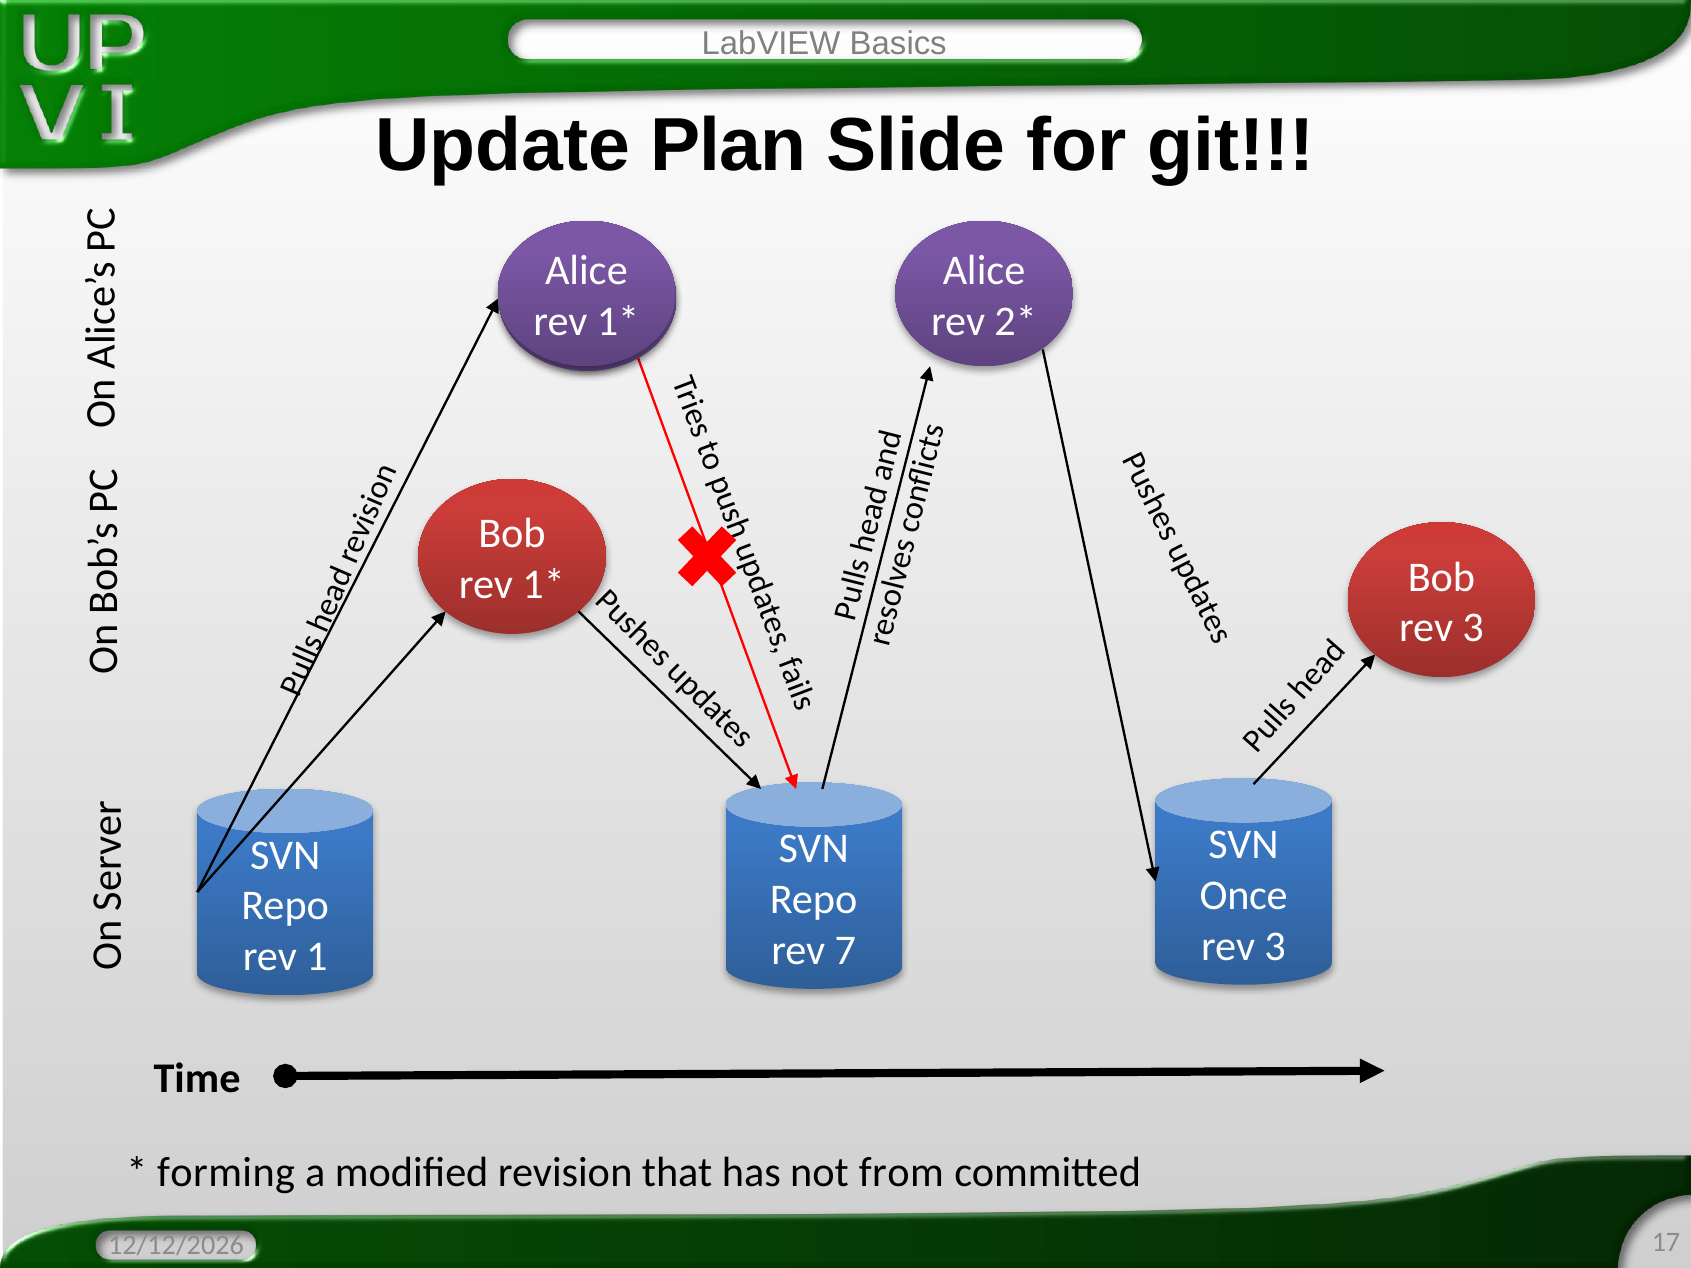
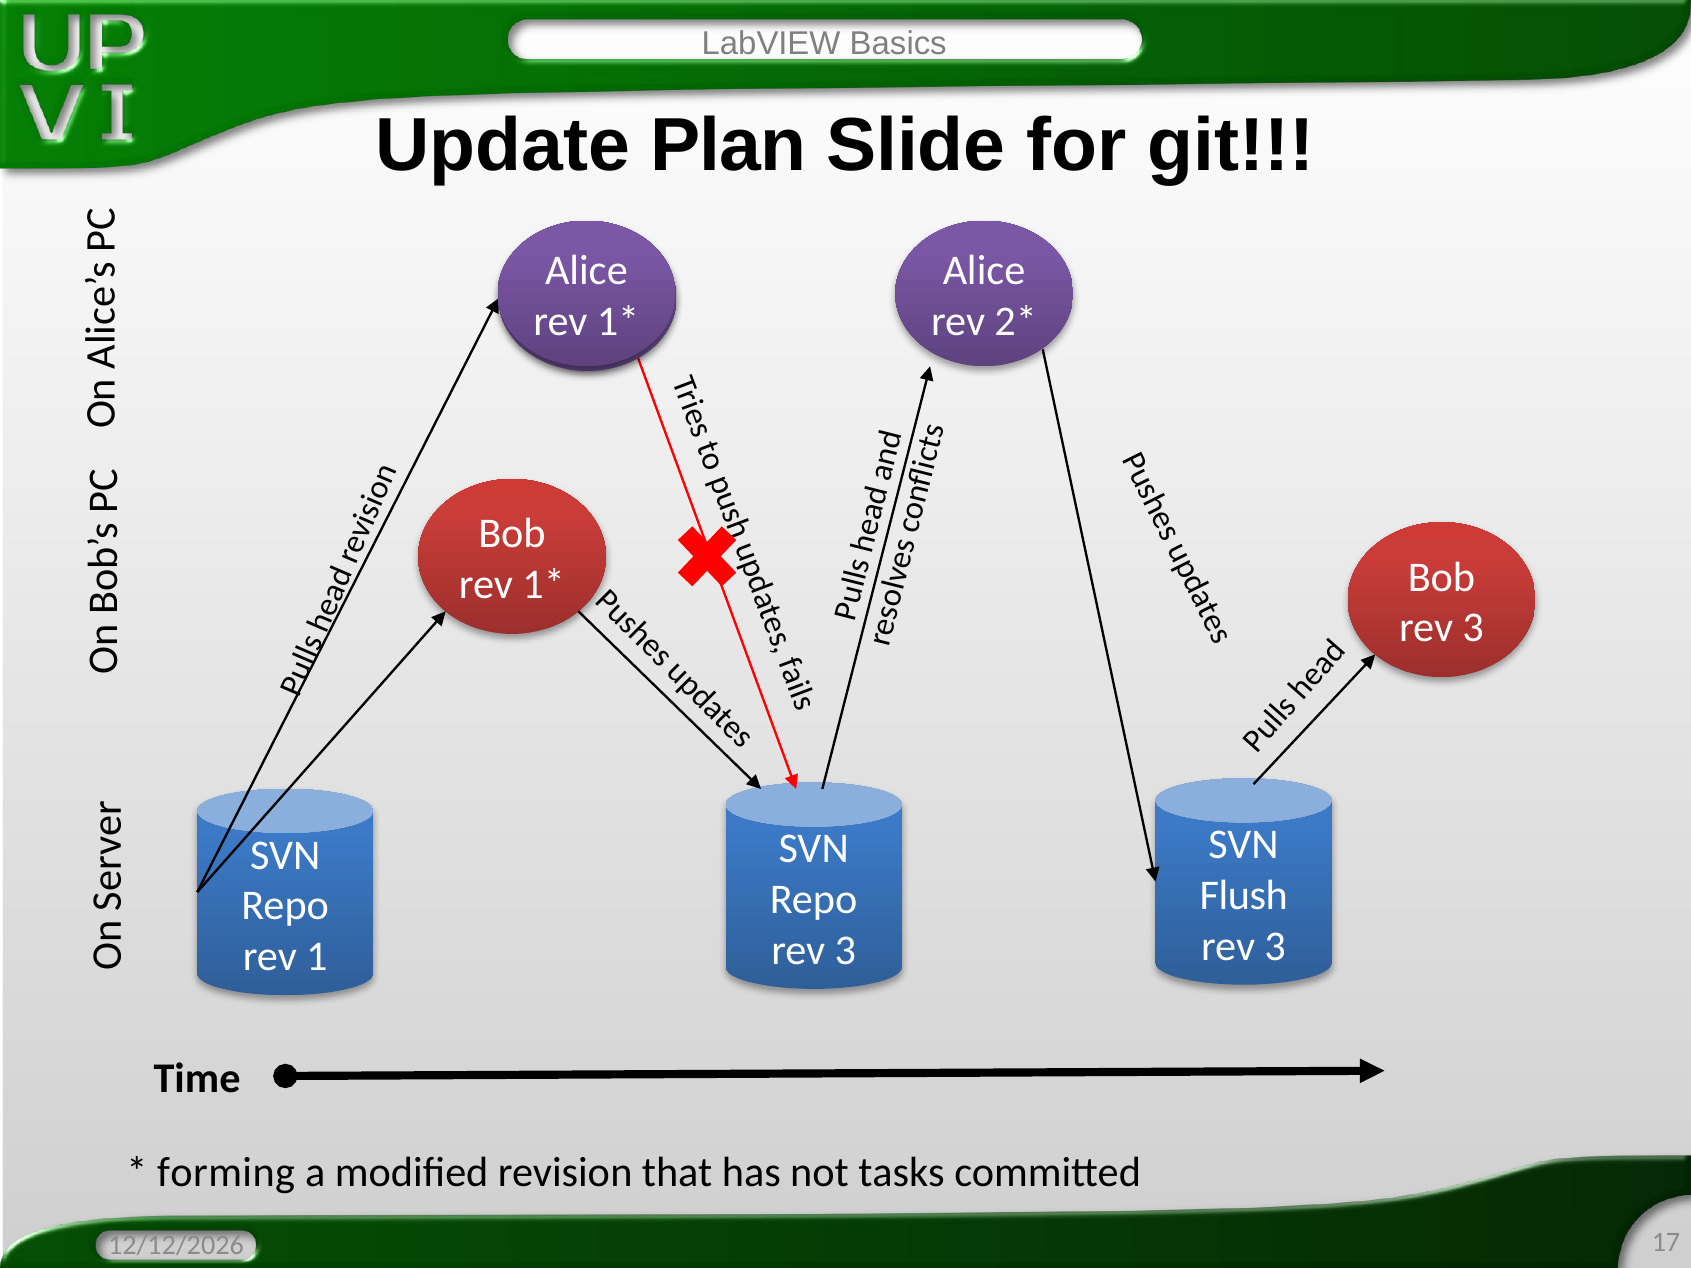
Once: Once -> Flush (1244, 896)
7: 7 -> 3 (845, 951)
from: from -> tasks (902, 1173)
